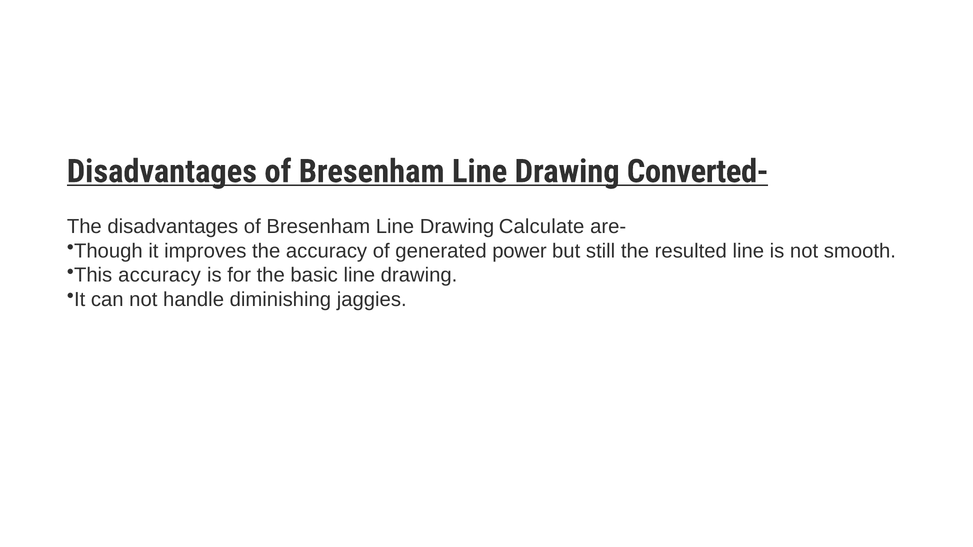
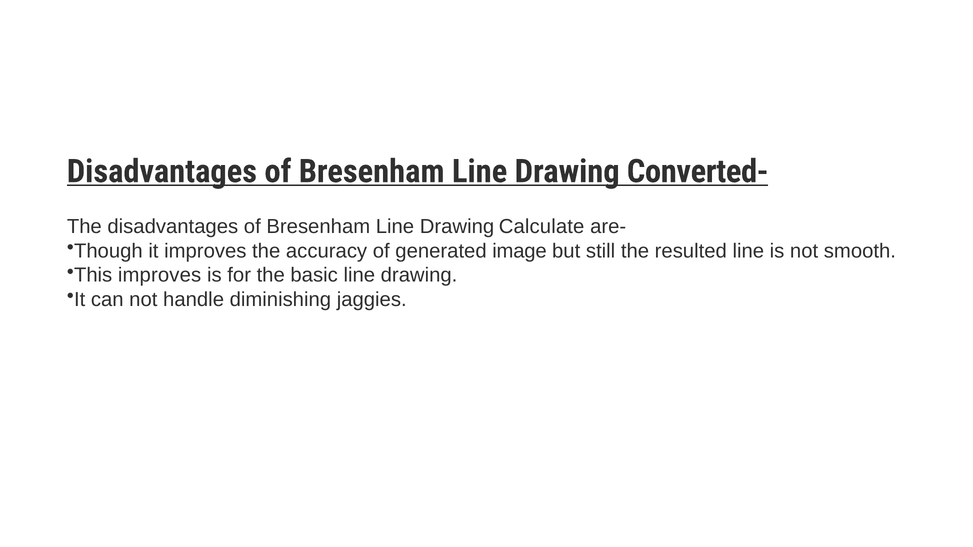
power: power -> image (520, 251)
This accuracy: accuracy -> improves (160, 275)
